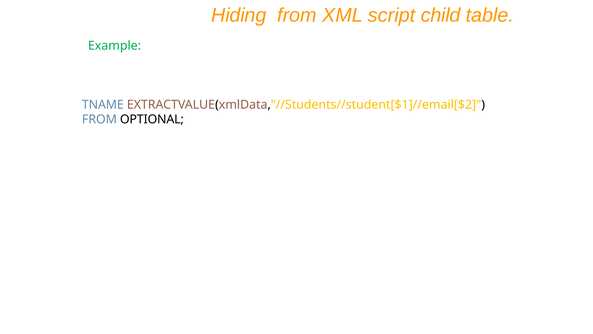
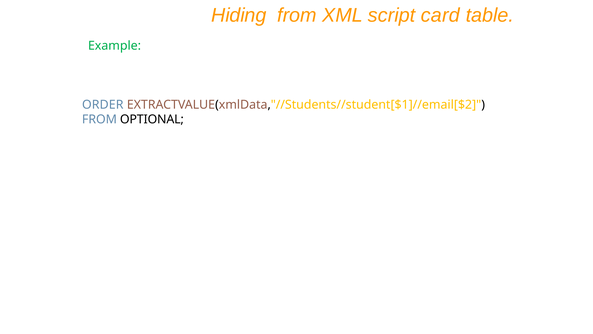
child: child -> card (440, 15)
TNAME: TNAME -> ORDER (103, 105)
